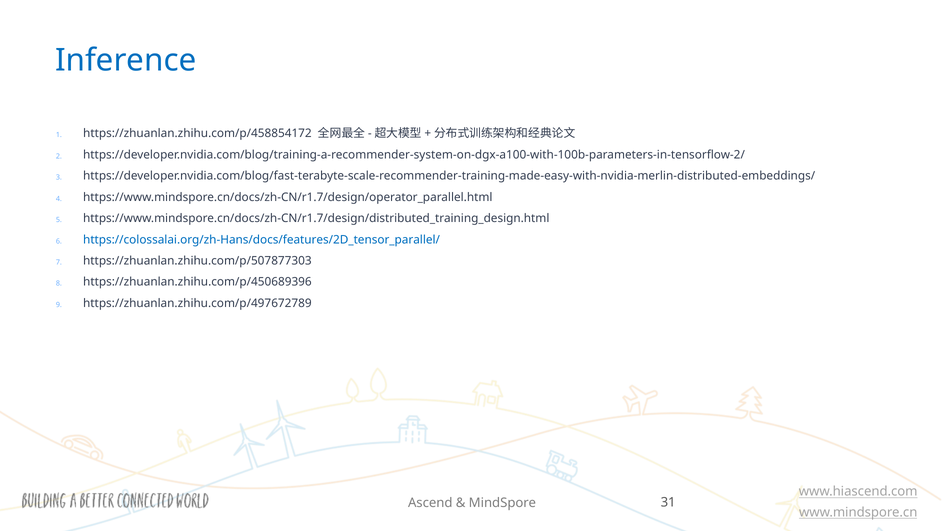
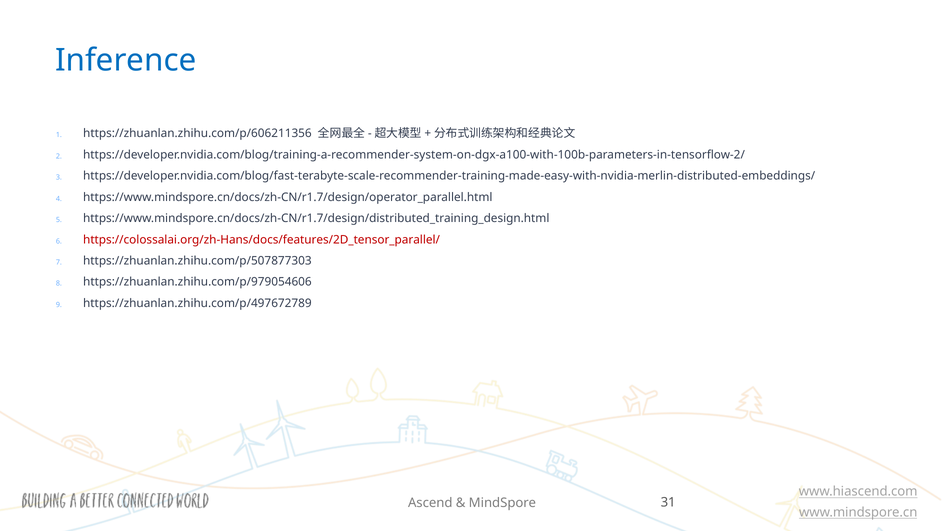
https://zhuanlan.zhihu.com/p/458854172: https://zhuanlan.zhihu.com/p/458854172 -> https://zhuanlan.zhihu.com/p/606211356 (197, 133)
https://colossalai.org/zh-Hans/docs/features/2D_tensor_parallel/ colour: blue -> red (262, 240)
https://zhuanlan.zhihu.com/p/450689396: https://zhuanlan.zhihu.com/p/450689396 -> https://zhuanlan.zhihu.com/p/979054606 (197, 282)
